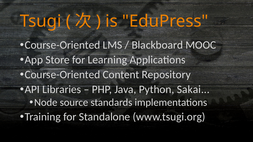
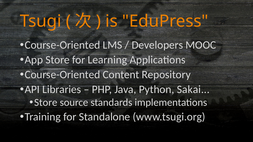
Blackboard: Blackboard -> Developers (157, 45)
Node: Node -> Store (46, 103)
